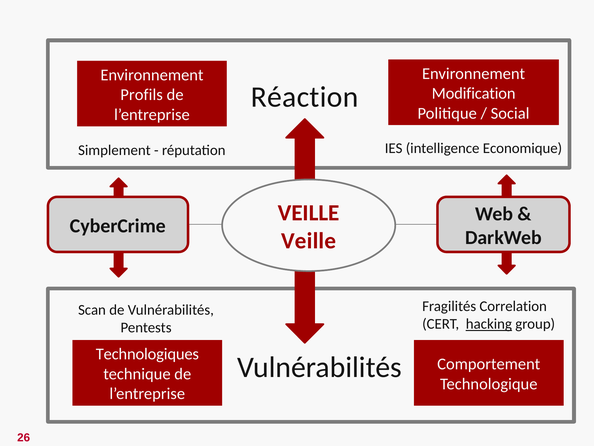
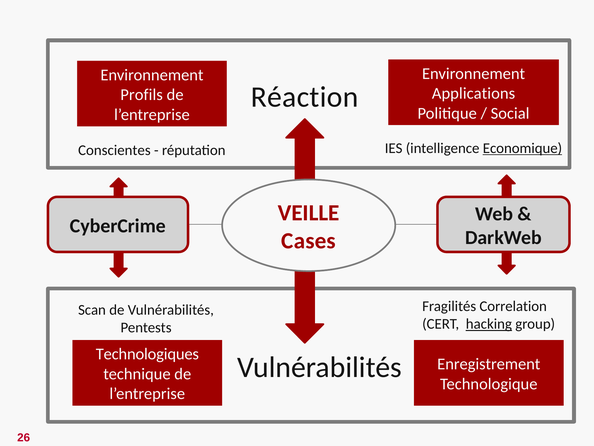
Modification: Modification -> Applications (474, 93)
Economique underline: none -> present (522, 148)
Simplement: Simplement -> Conscientes (114, 150)
Veille: Veille -> Cases (309, 241)
Comportement: Comportement -> Enregistrement (489, 364)
